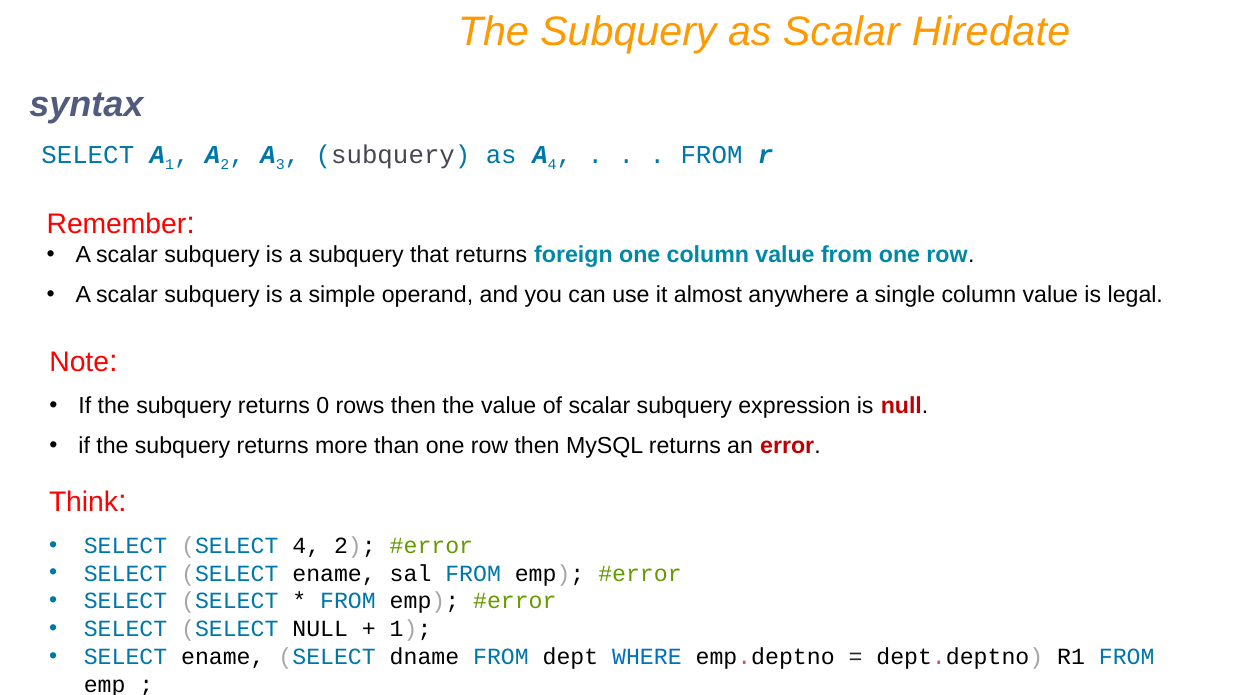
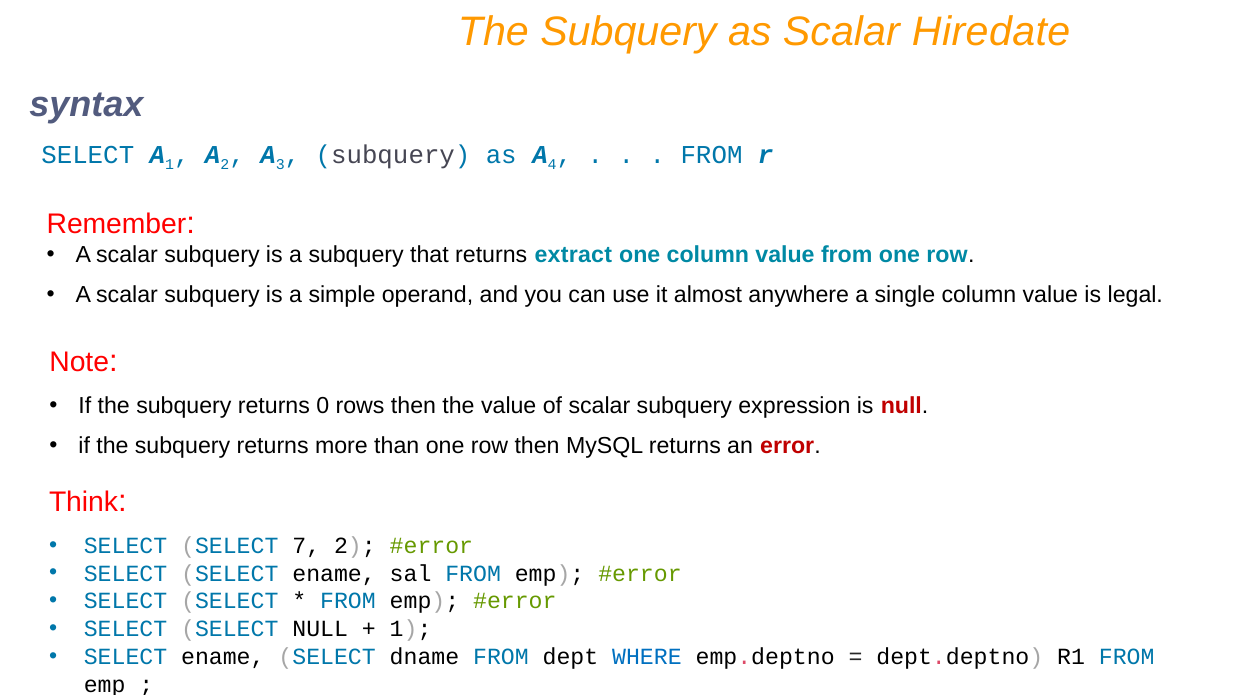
foreign: foreign -> extract (573, 255)
SELECT 4: 4 -> 7 (306, 546)
